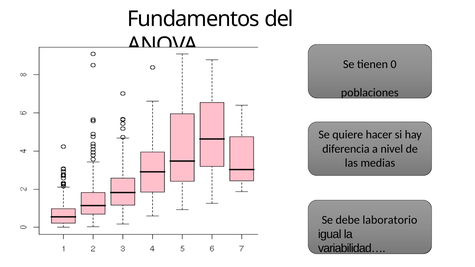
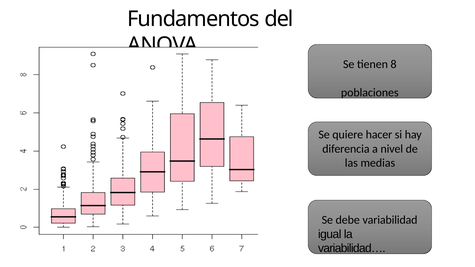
0: 0 -> 8 (394, 64)
laboratorio: laboratorio -> variabilidad (390, 220)
